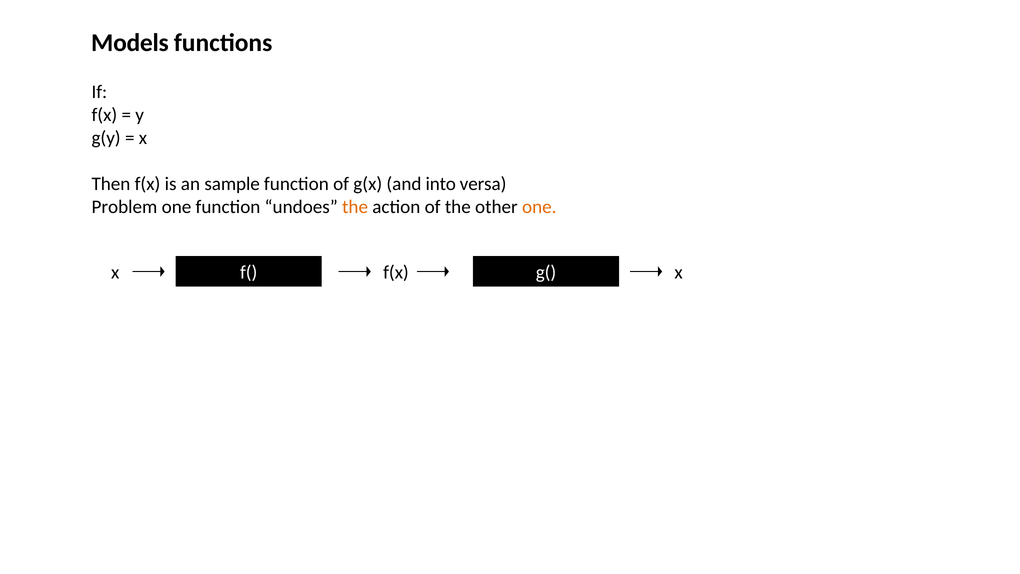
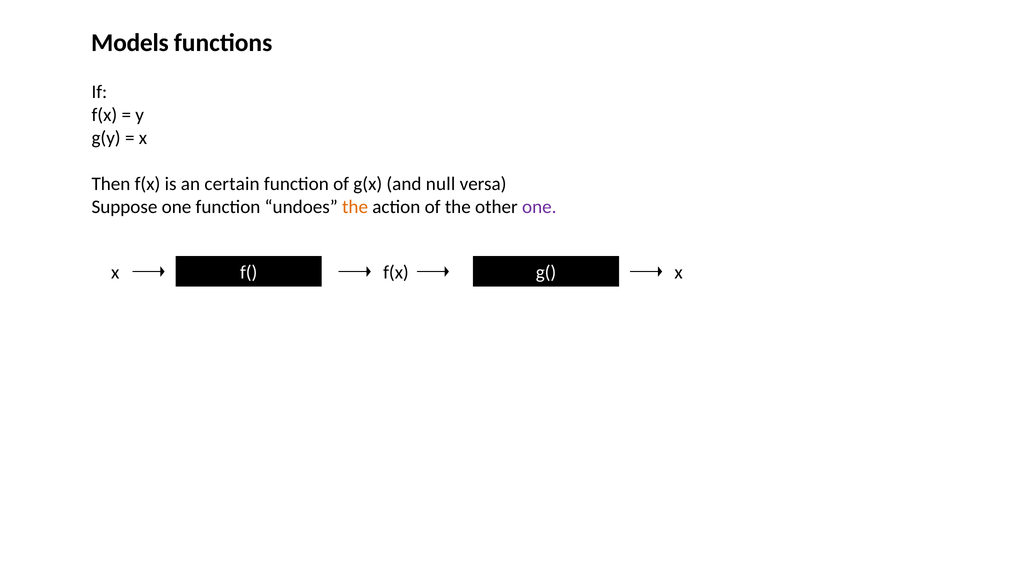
sample: sample -> certain (232, 184)
into: into -> null (441, 184)
Problem: Problem -> Suppose (124, 207)
one colour: orange -> purple (539, 207)
